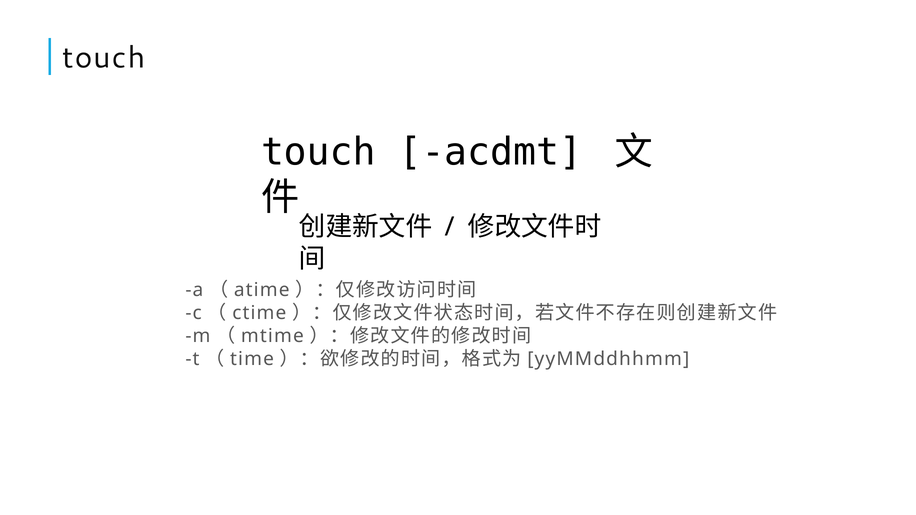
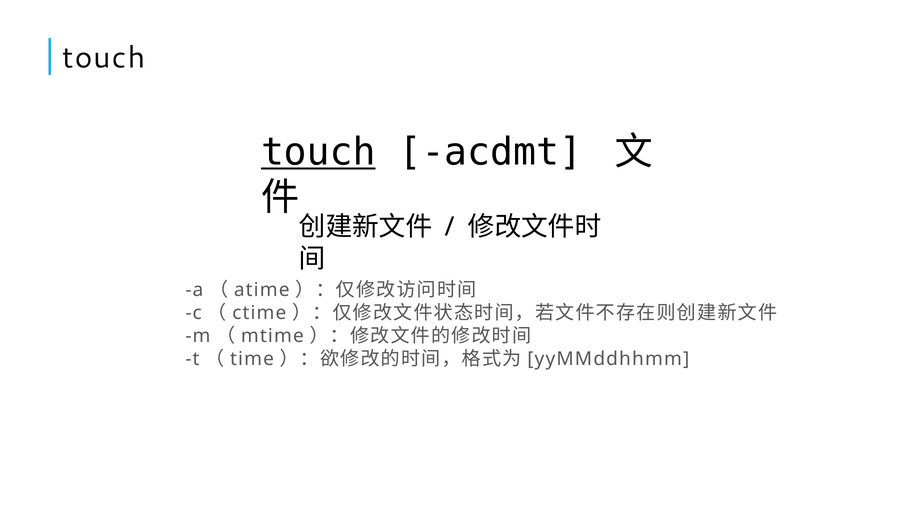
touch underline: none -> present (318, 152)
